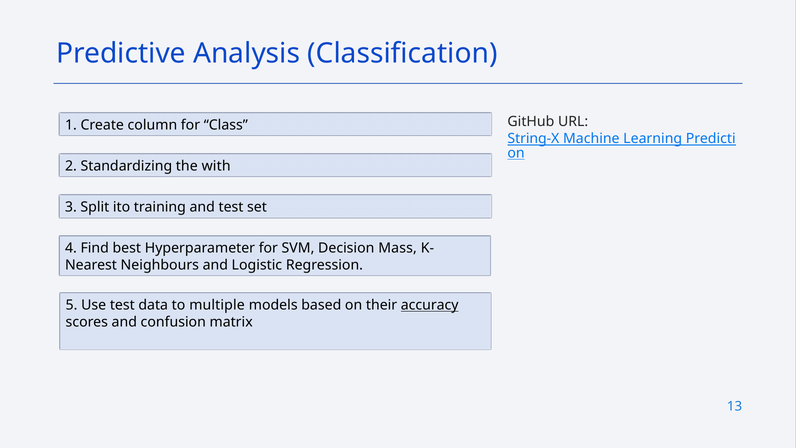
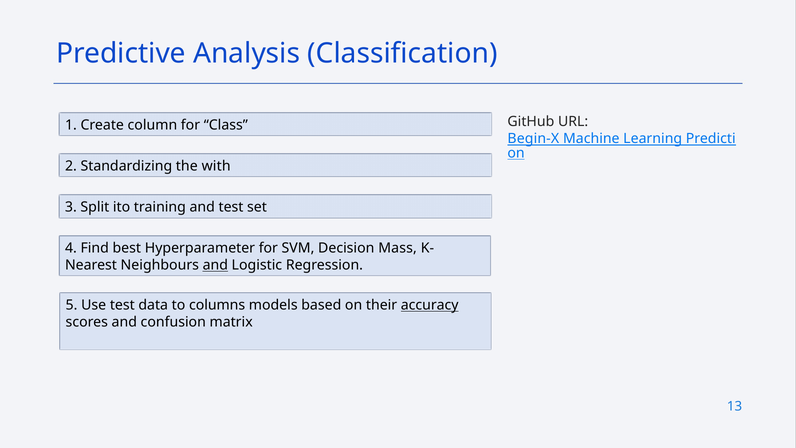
String-X: String-X -> Begin-X (533, 139)
and underline: none -> present (215, 265)
multiple: multiple -> columns (217, 305)
